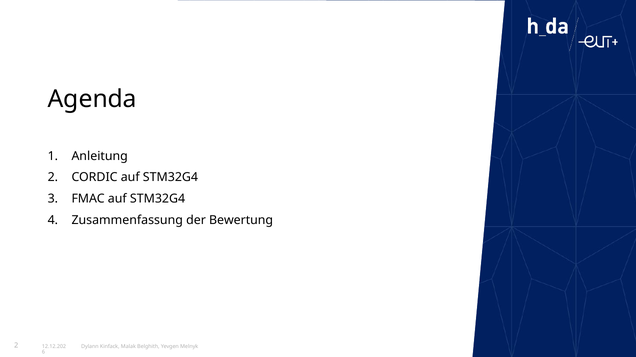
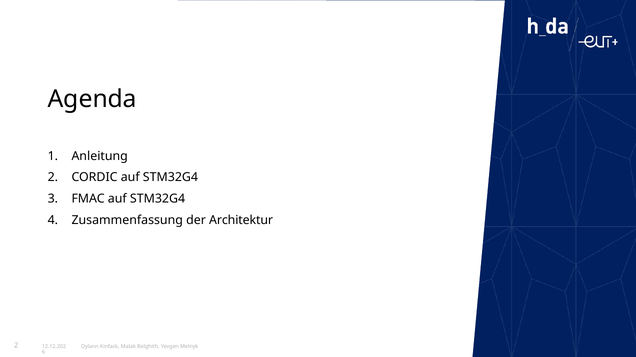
Bewertung: Bewertung -> Architektur (241, 221)
